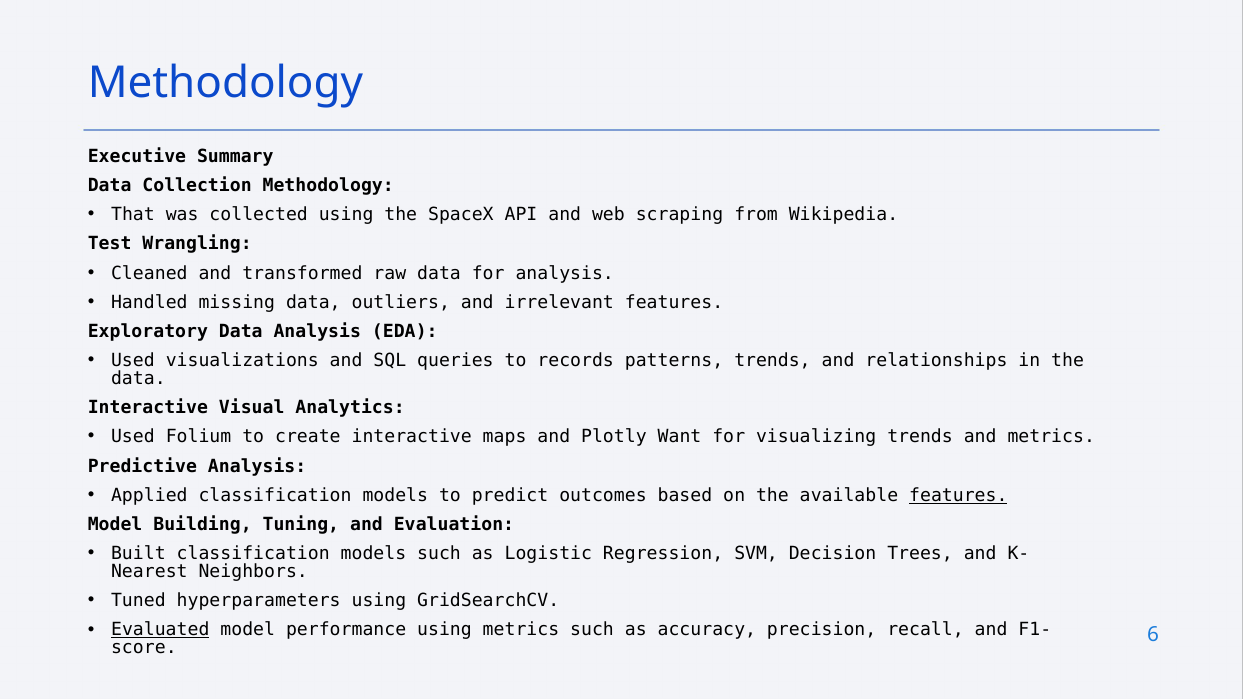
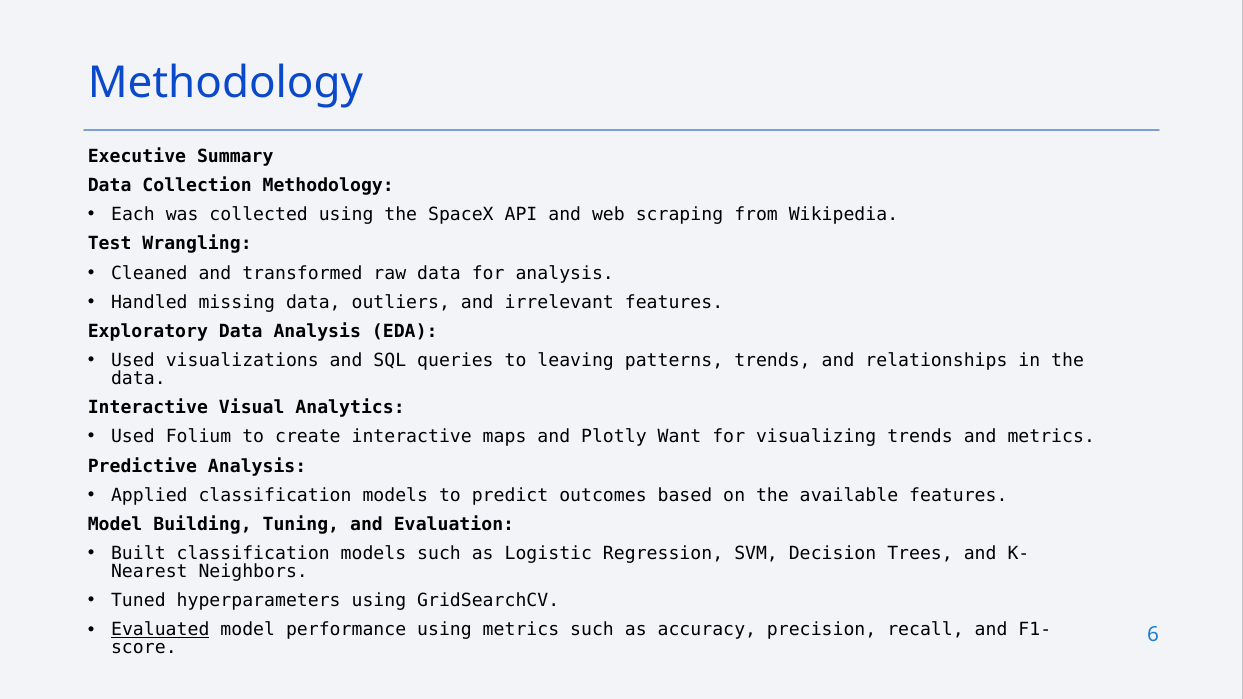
That: That -> Each (133, 215)
records: records -> leaving (576, 361)
features underline: present -> none (958, 496)
